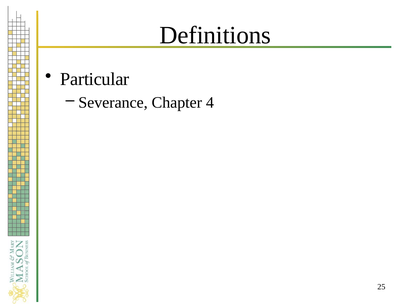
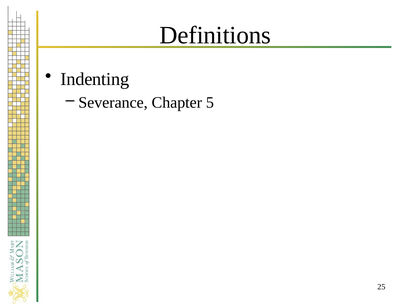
Particular: Particular -> Indenting (95, 79)
4: 4 -> 5 (210, 103)
